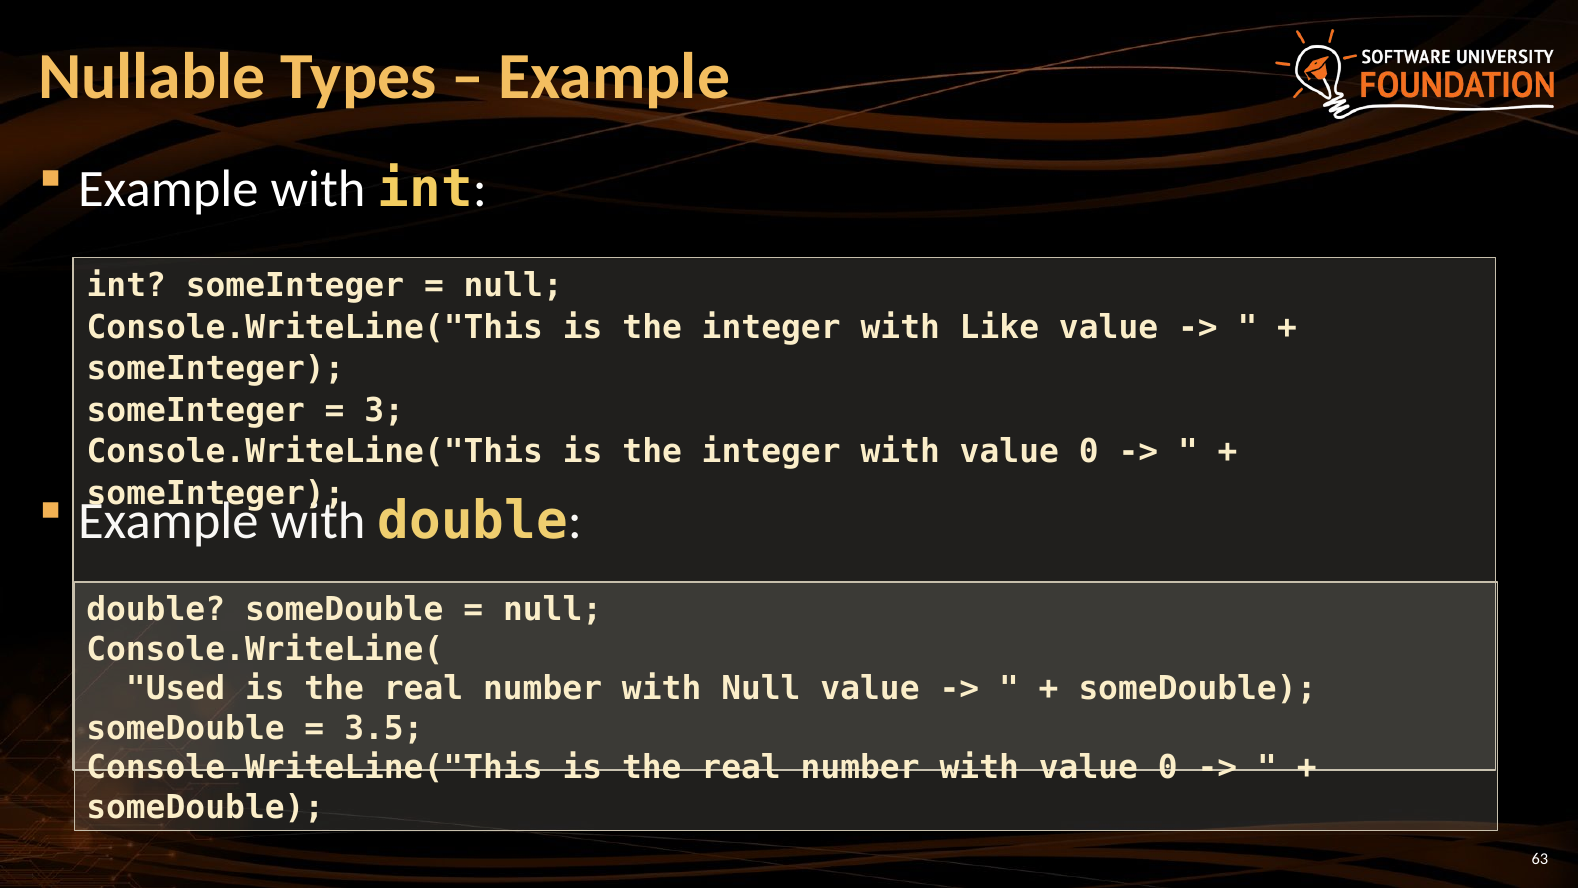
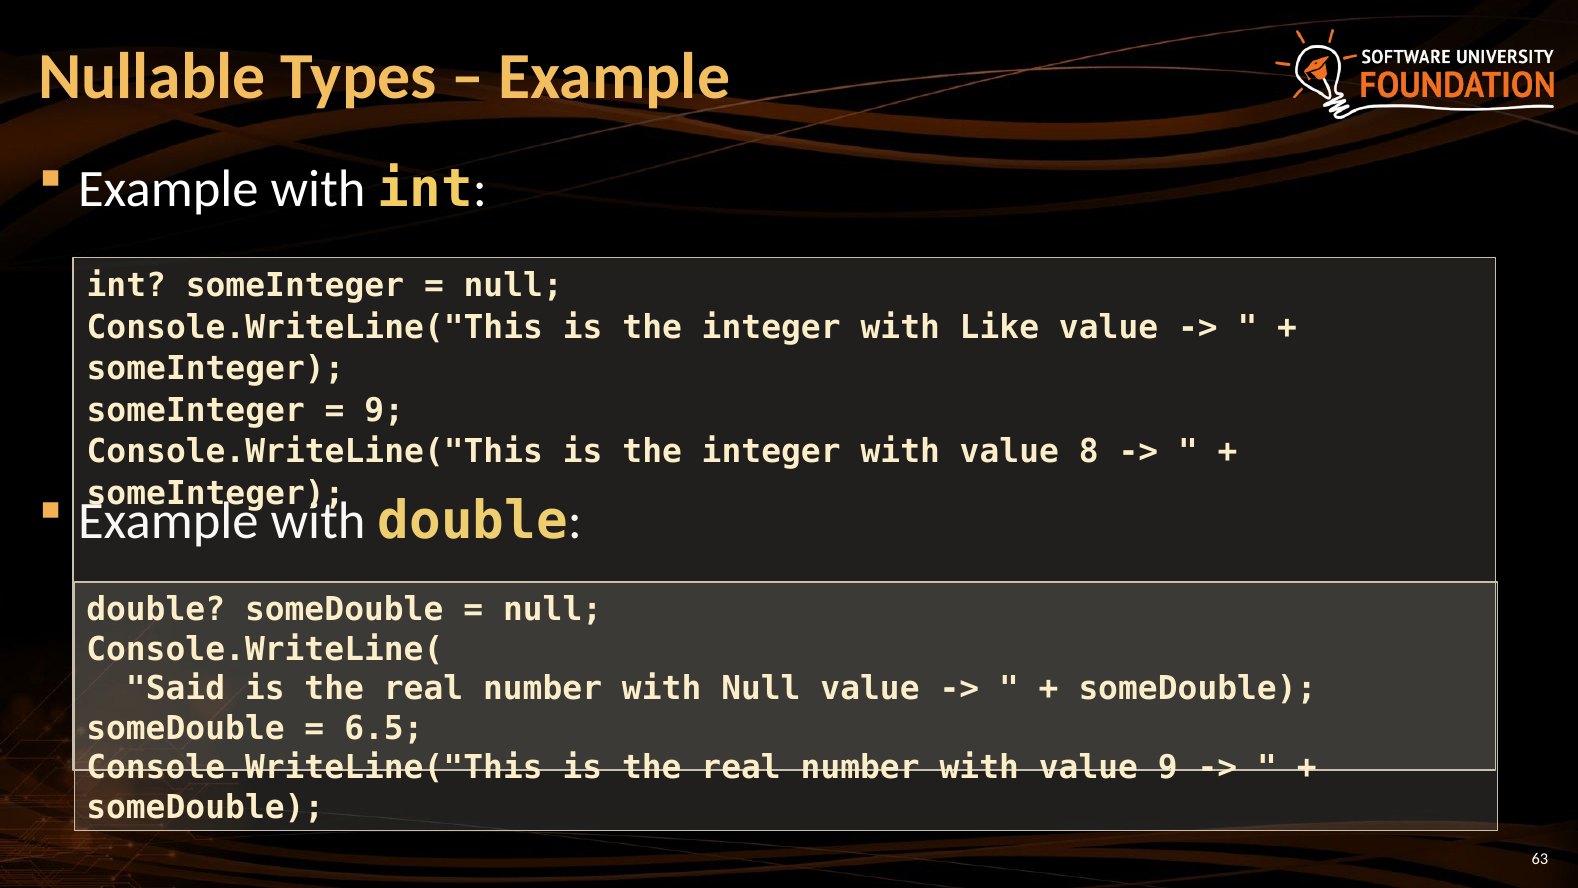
3: 3 -> 9 (384, 410)
integer with value 0: 0 -> 8 (1089, 452)
Used: Used -> Said (176, 689)
3.5: 3.5 -> 6.5 (384, 728)
number with value 0: 0 -> 9 (1168, 768)
